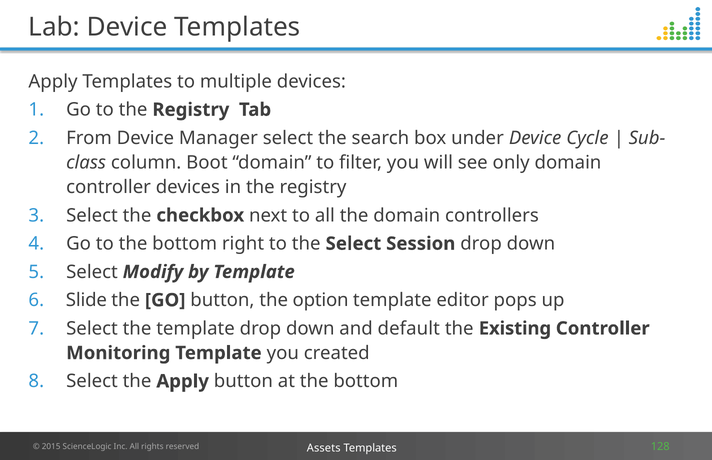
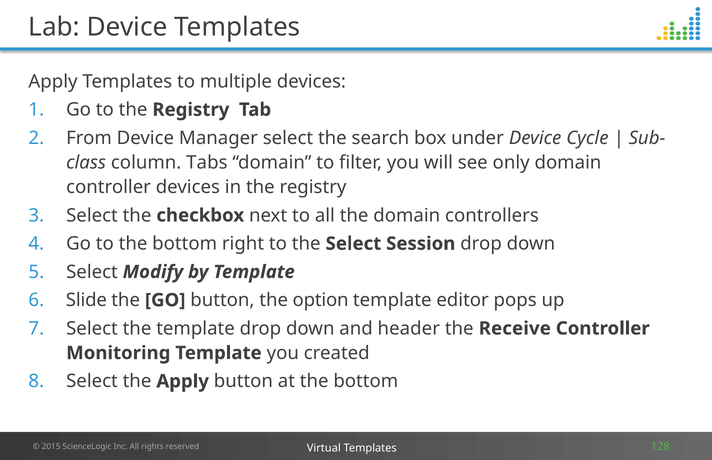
Boot: Boot -> Tabs (207, 163)
default: default -> header (409, 329)
Existing: Existing -> Receive (515, 329)
Assets: Assets -> Virtual (324, 449)
